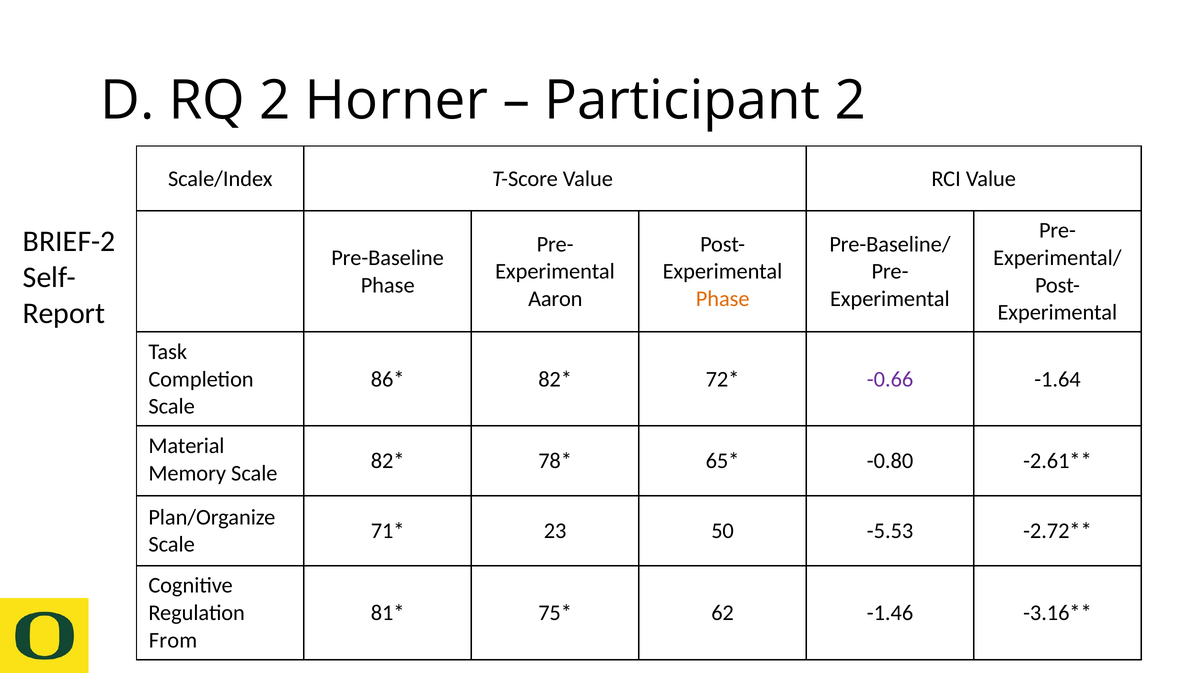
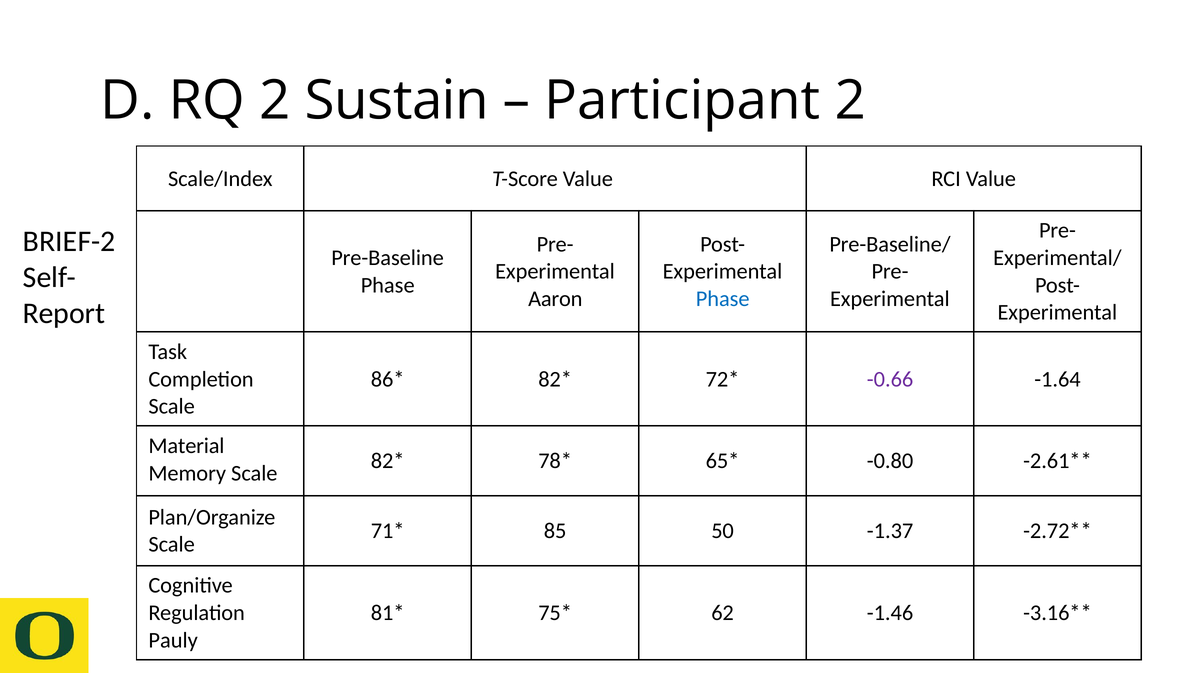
Horner: Horner -> Sustain (397, 101)
Phase colour: orange -> blue (723, 299)
23: 23 -> 85 (555, 531)
-5.53: -5.53 -> -1.37 (890, 531)
From: From -> Pauly (173, 640)
